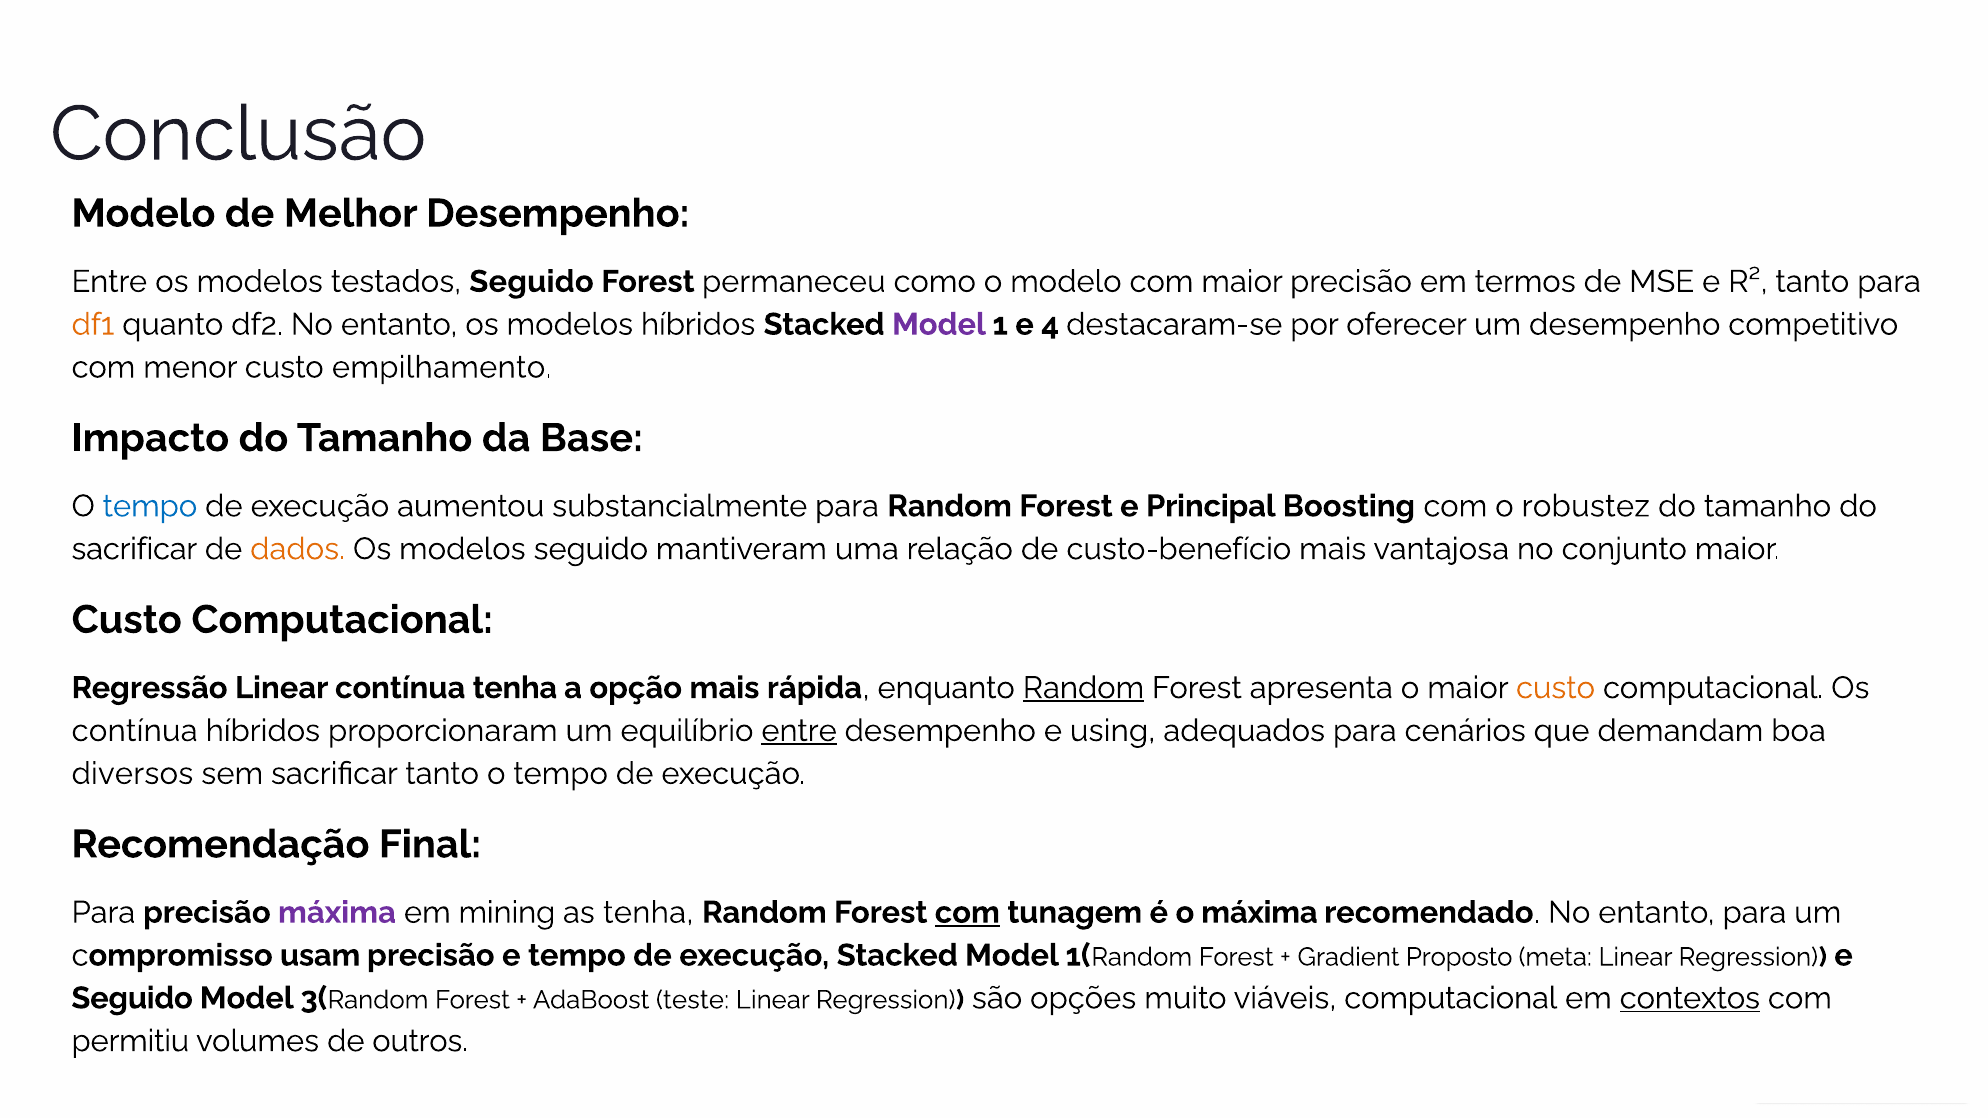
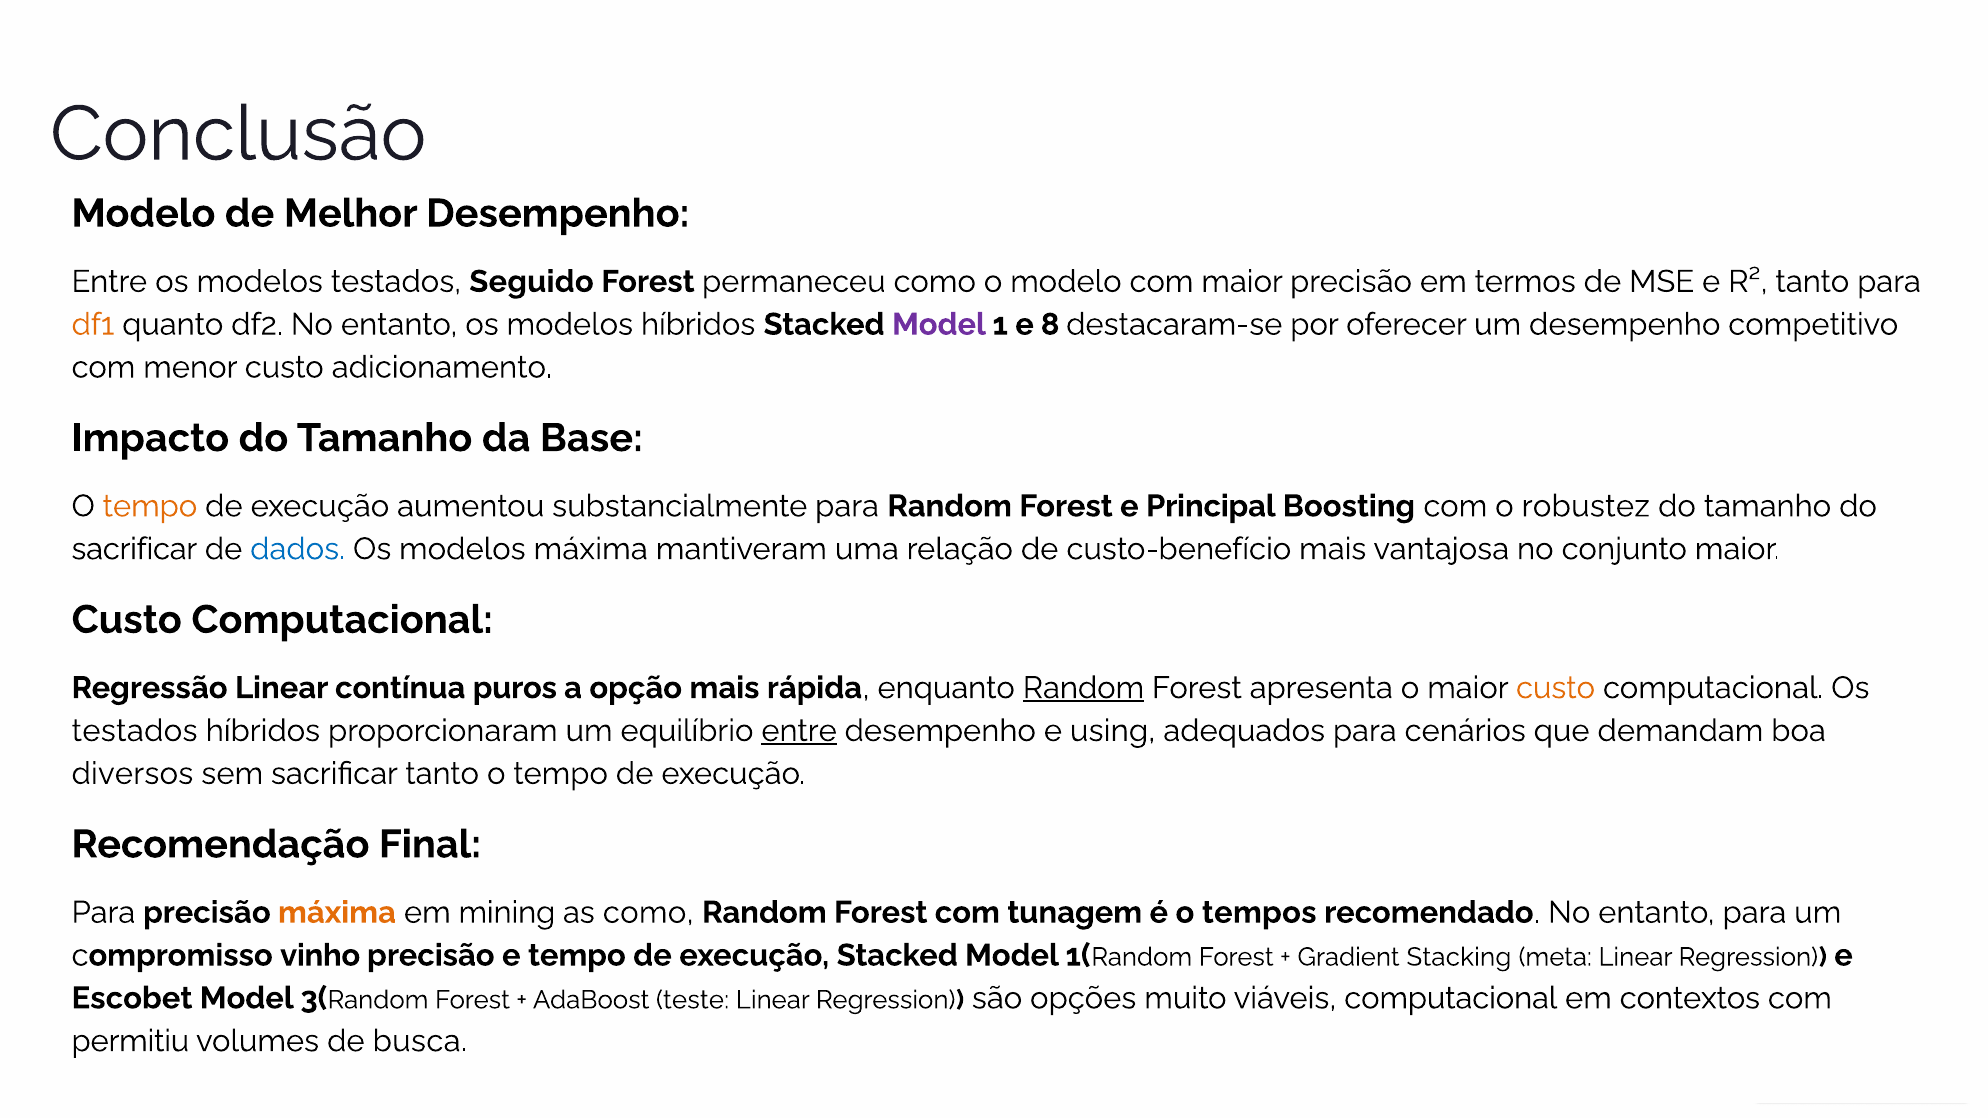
4: 4 -> 8 (1050, 324)
empilhamento: empilhamento -> adicionamento (442, 367)
tempo colour: blue -> orange (150, 506)
dados colour: orange -> blue (298, 549)
modelos seguido: seguido -> máxima (591, 549)
contínua tenha: tenha -> puros (515, 688)
contínua: contínua -> testados (135, 731)
máxima colour: purple -> orange (337, 913)
as tenha: tenha -> como (648, 913)
com underline: present -> none (967, 913)
o máxima: máxima -> tempos (1259, 913)
usam: usam -> vinho (320, 956)
Proposto: Proposto -> Stacking (1459, 957)
Seguido: Seguido -> Escobet (132, 998)
contextos underline: present -> none (1690, 998)
outros: outros -> busca (420, 1041)
